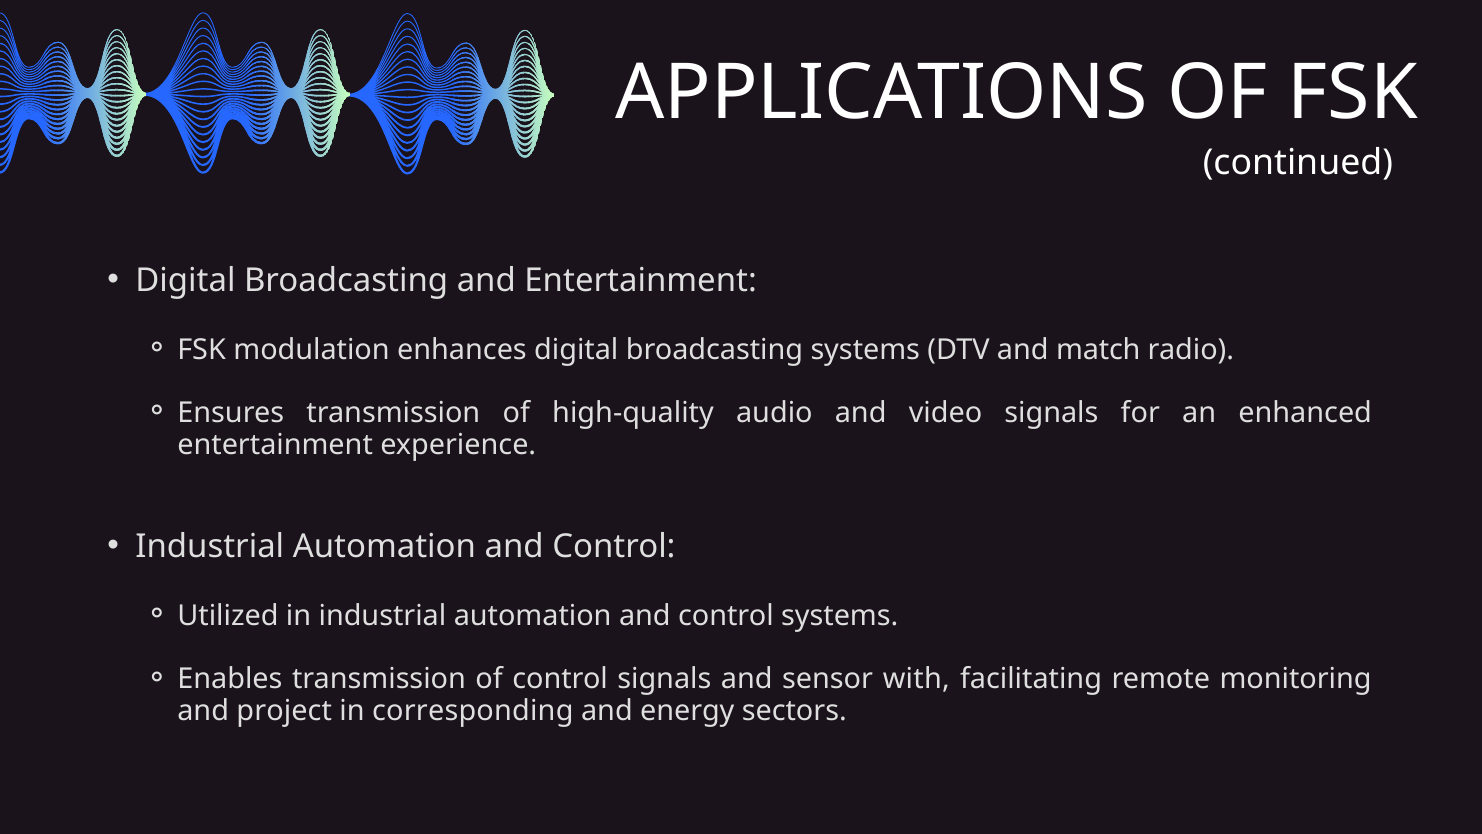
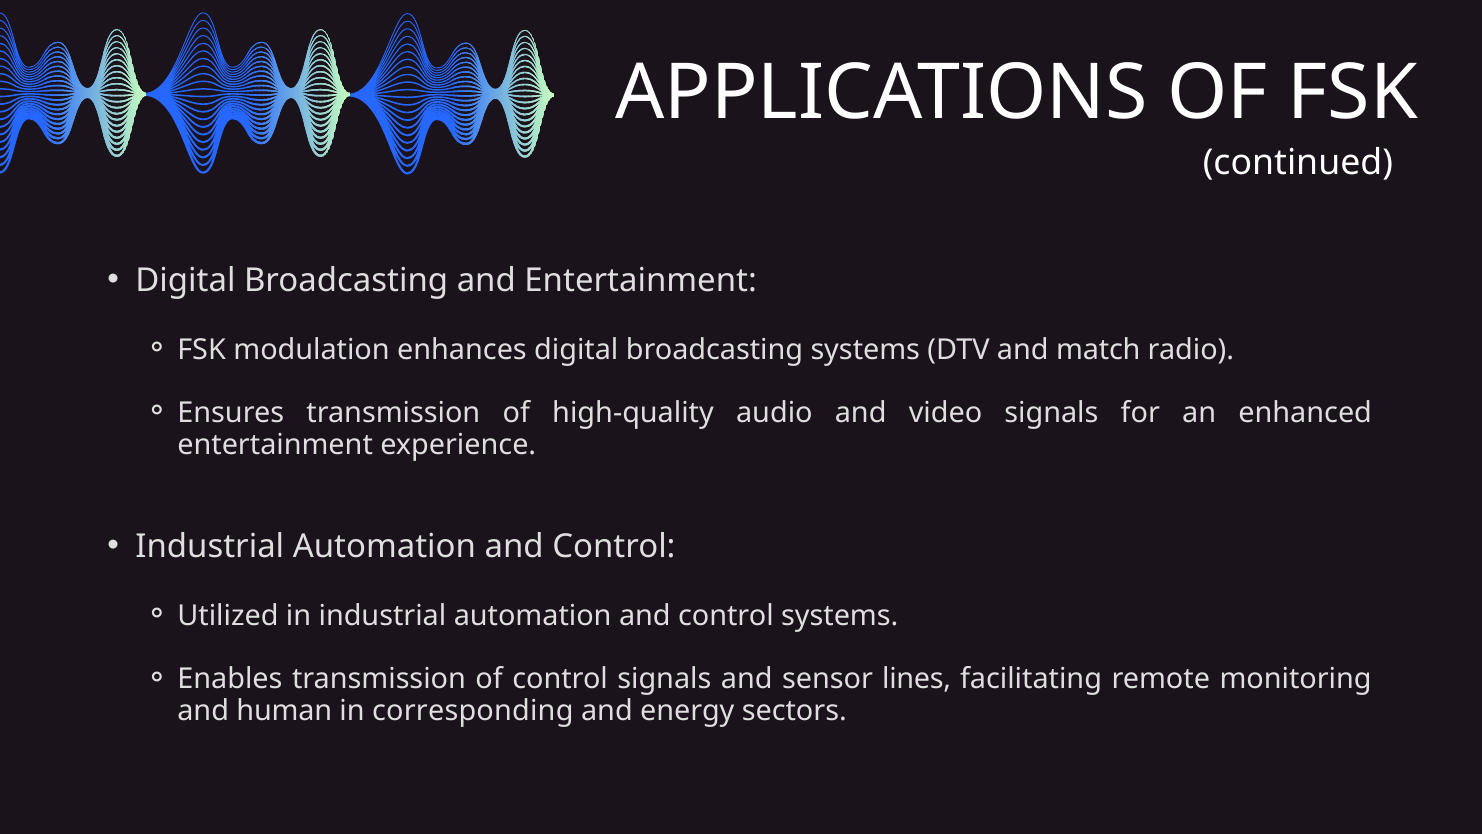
with: with -> lines (917, 679)
project: project -> human (284, 711)
